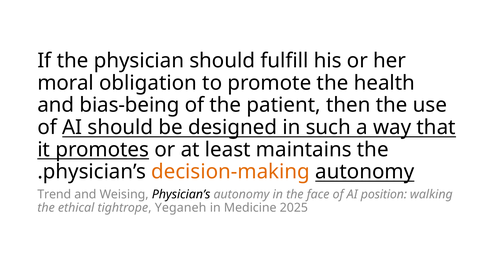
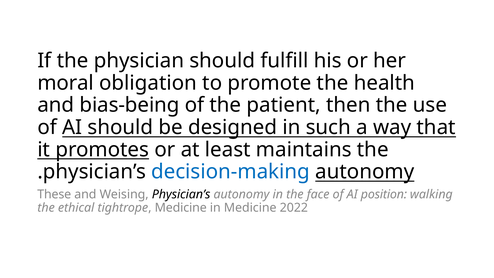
decision-making colour: orange -> blue (231, 172)
Trend: Trend -> These (54, 194)
tightrope Yeganeh: Yeganeh -> Medicine (181, 208)
2025: 2025 -> 2022 (294, 208)
